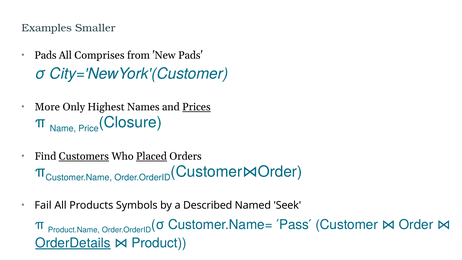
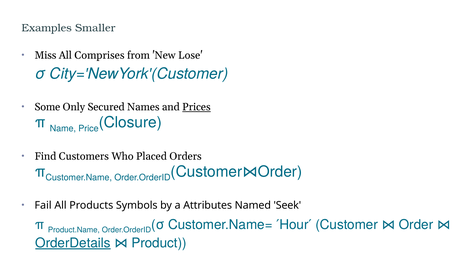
Pads: Pads -> Miss (45, 55)
New Pads: Pads -> Lose (190, 55)
More: More -> Some (47, 107)
Highest: Highest -> Secured (106, 107)
Customers underline: present -> none (84, 156)
Placed underline: present -> none (151, 156)
Described: Described -> Attributes (208, 205)
Pass: Pass -> Hour (294, 225)
